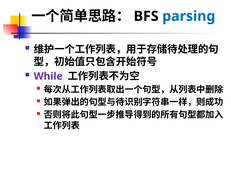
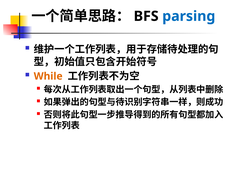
While colour: purple -> orange (48, 76)
